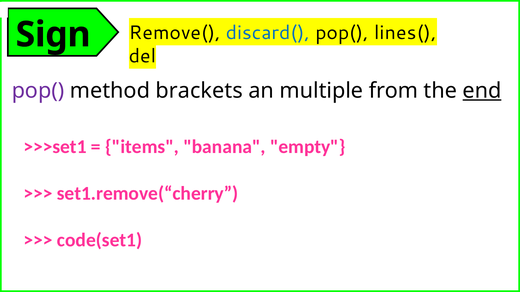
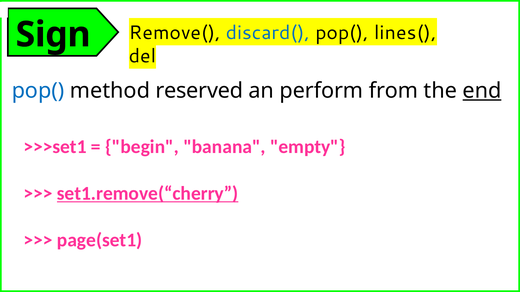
pop( colour: purple -> blue (38, 91)
brackets: brackets -> reserved (199, 91)
multiple: multiple -> perform (321, 91)
items: items -> begin (142, 147)
set1.remove(“cherry underline: none -> present (148, 194)
code(set1: code(set1 -> page(set1 (100, 241)
